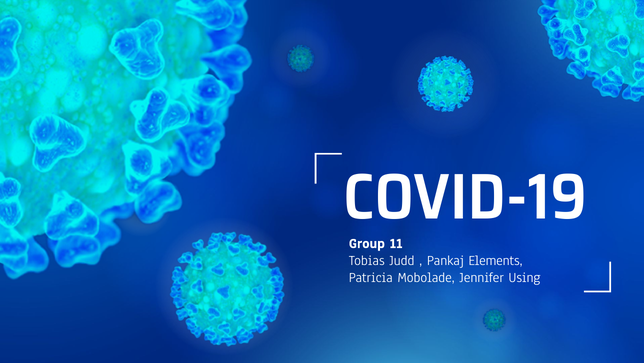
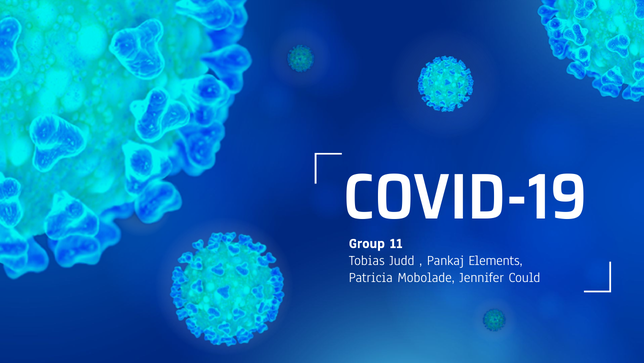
Using: Using -> Could (525, 277)
